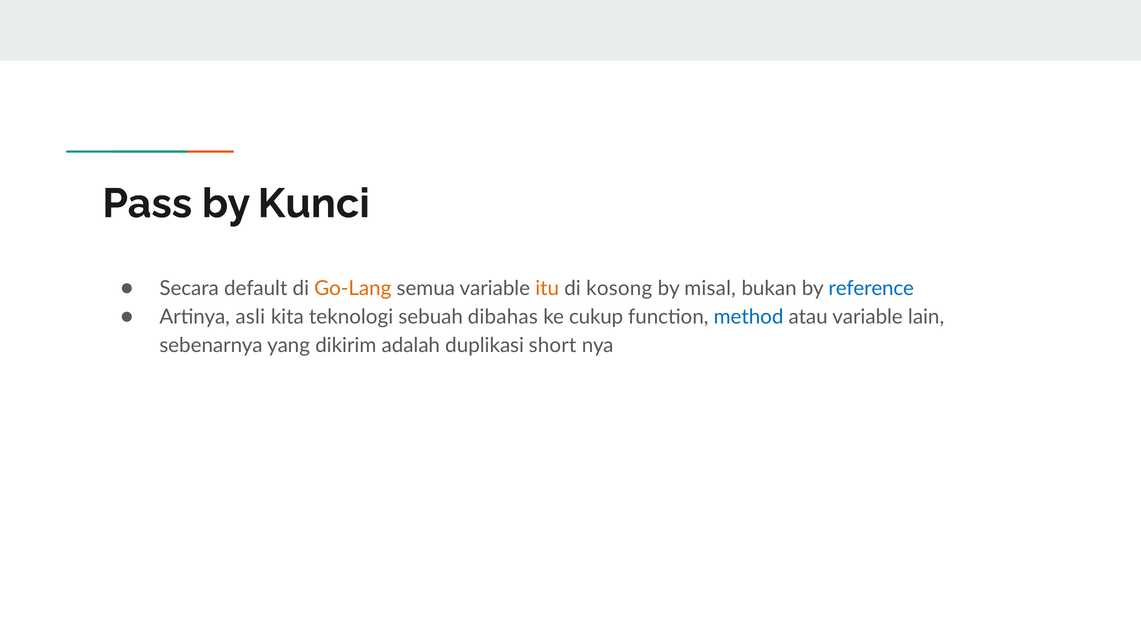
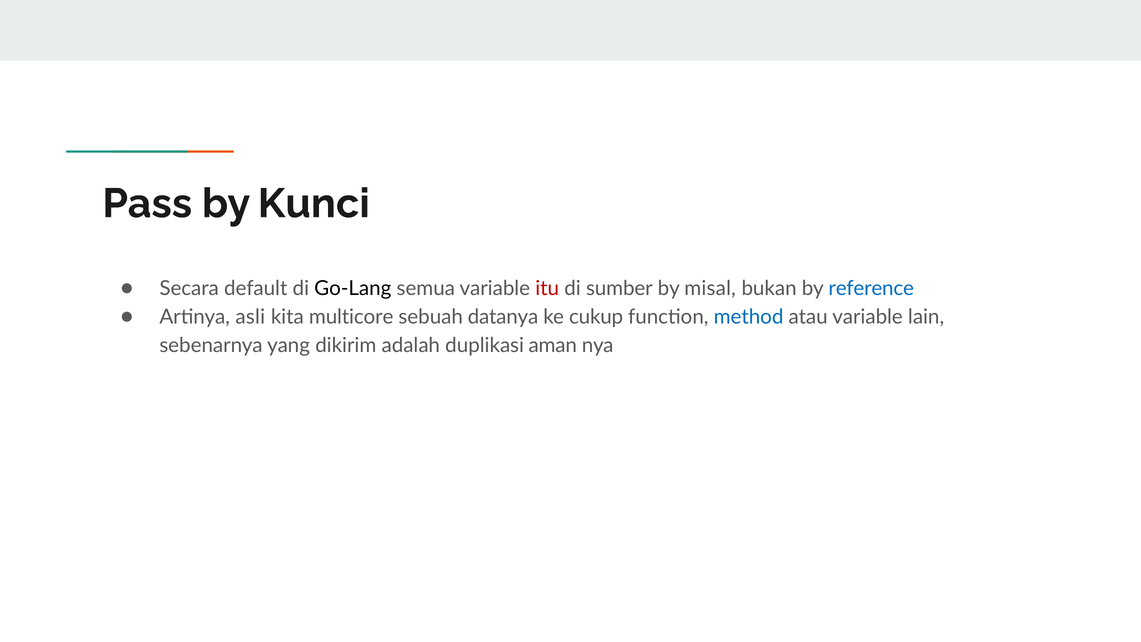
Go-Lang colour: orange -> black (353, 288)
itu colour: orange -> red (547, 288)
kosong: kosong -> sumber (619, 288)
teknologi: teknologi -> multicore (351, 317)
dibahas: dibahas -> datanya (503, 317)
short: short -> aman (553, 345)
